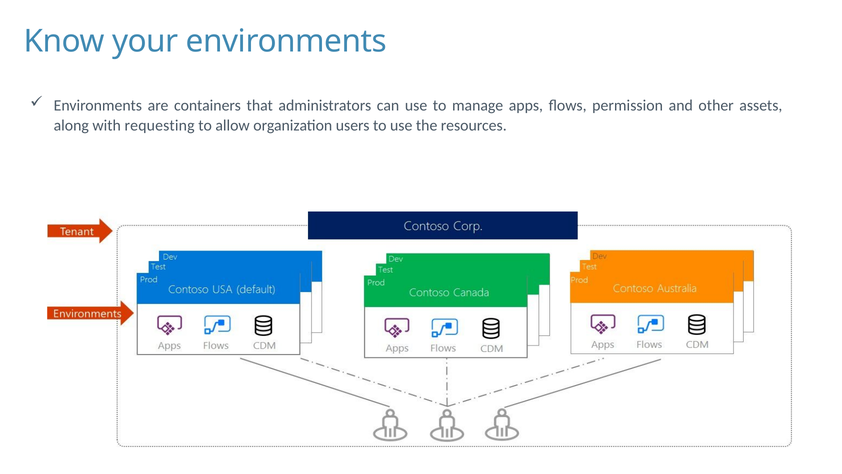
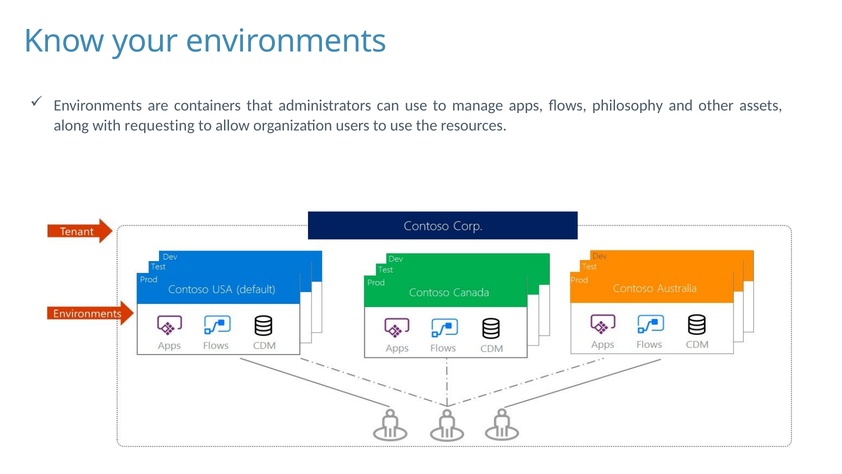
permission: permission -> philosophy (628, 105)
